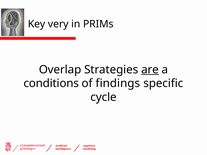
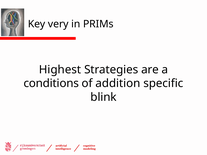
Overlap: Overlap -> Highest (60, 70)
are underline: present -> none (150, 70)
findings: findings -> addition (118, 83)
cycle: cycle -> blink (104, 97)
